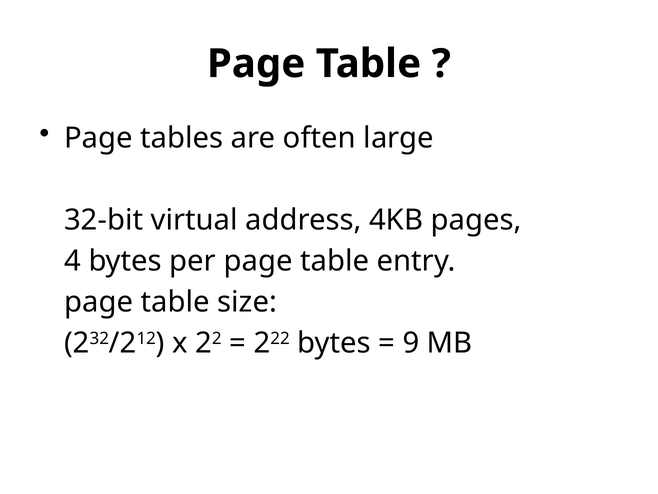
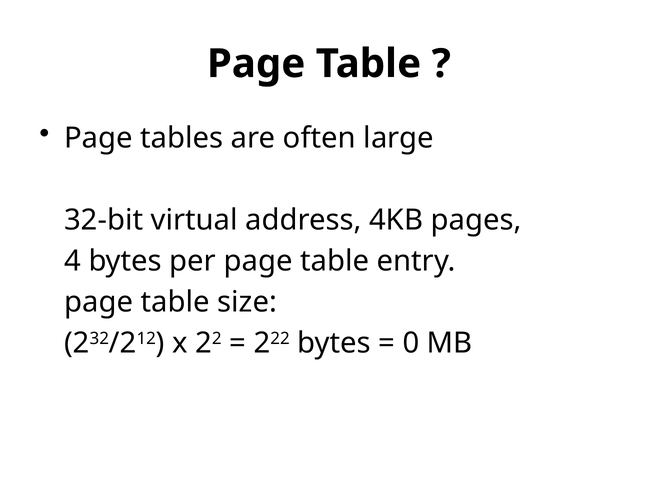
9: 9 -> 0 (411, 343)
